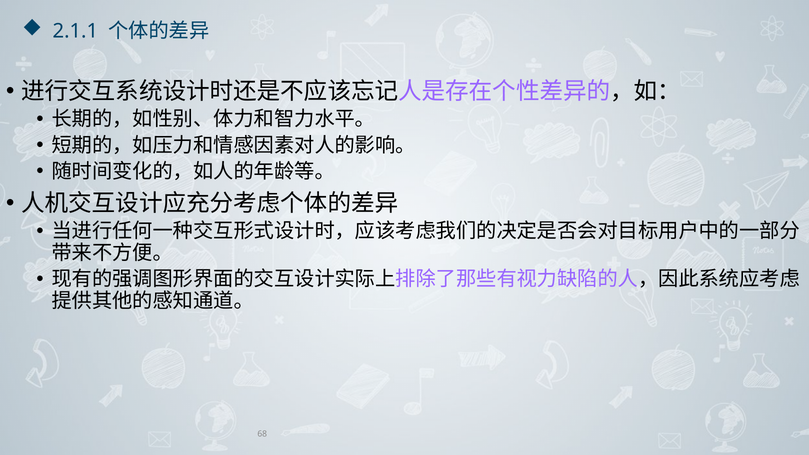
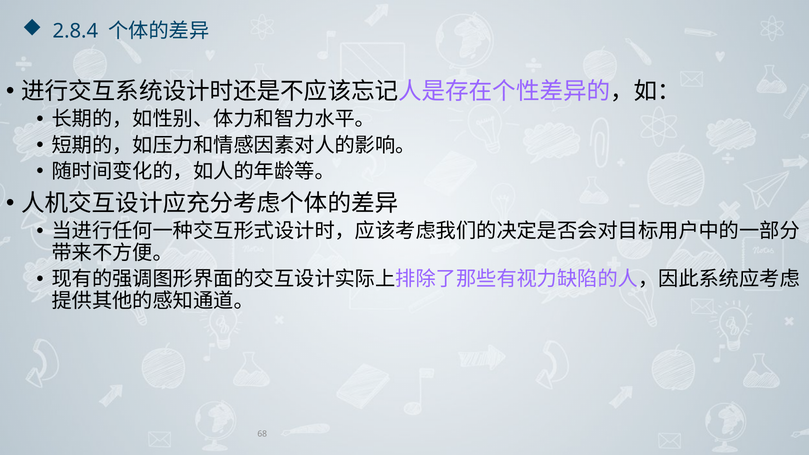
2.1.1: 2.1.1 -> 2.8.4 (75, 31)
